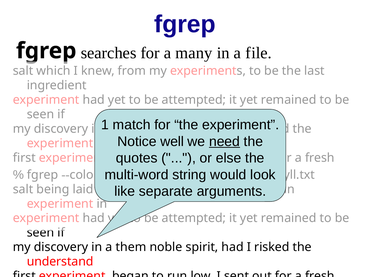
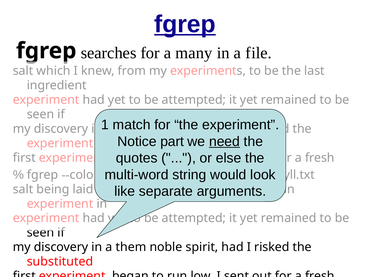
fgrep underline: none -> present (185, 24)
well: well -> part (172, 142)
understand: understand -> substituted (60, 262)
